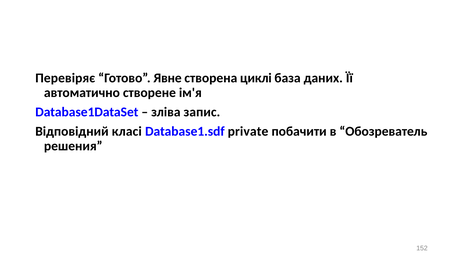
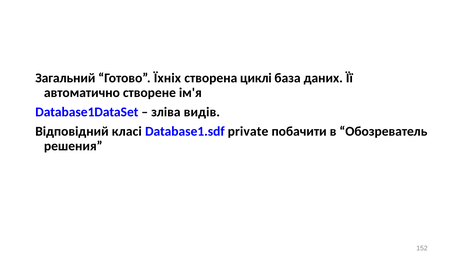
Перевіряє: Перевіряє -> Загальний (65, 78)
Явне: Явне -> Їхніх (167, 78)
запис: запис -> видів (202, 112)
